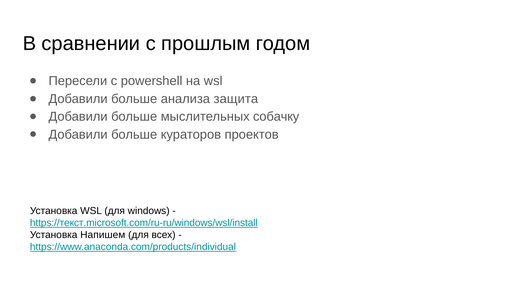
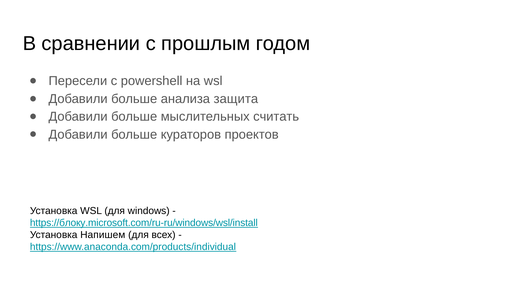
собачку: собачку -> считать (276, 117)
https://текст.microsoft.com/ru-ru/windows/wsl/install: https://текст.microsoft.com/ru-ru/windows/wsl/install -> https://блоку.microsoft.com/ru-ru/windows/wsl/install (144, 223)
